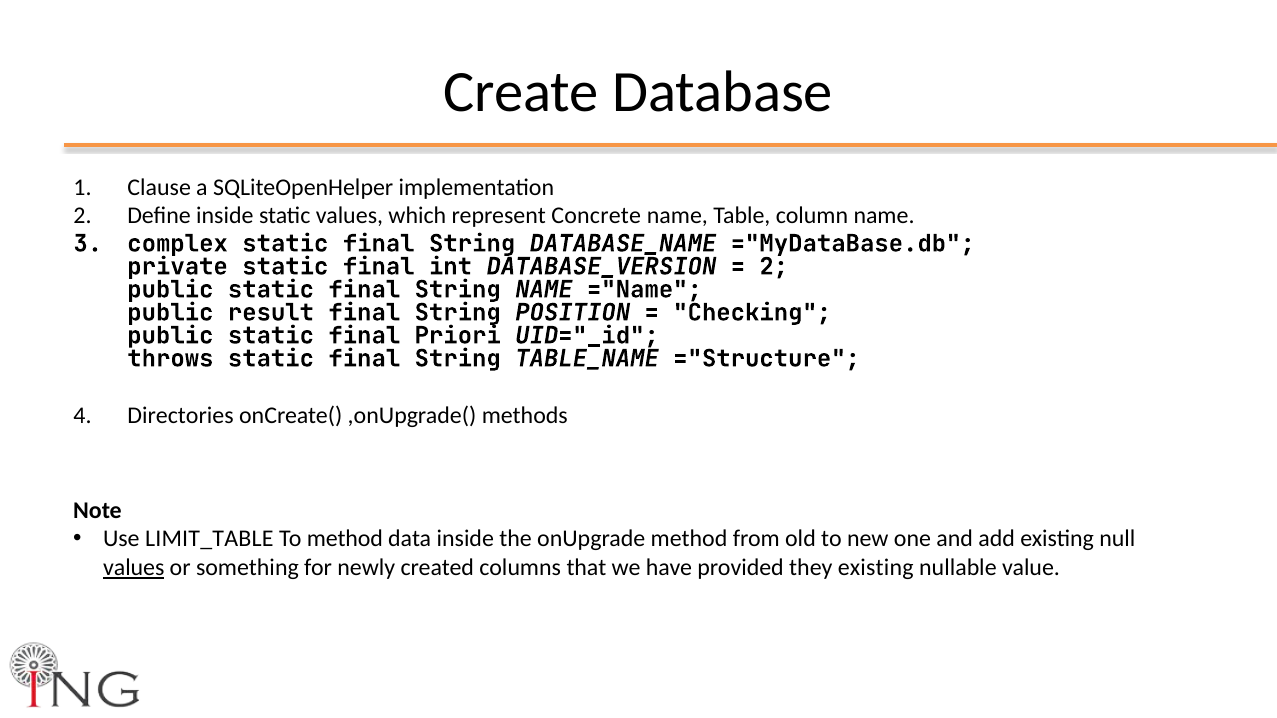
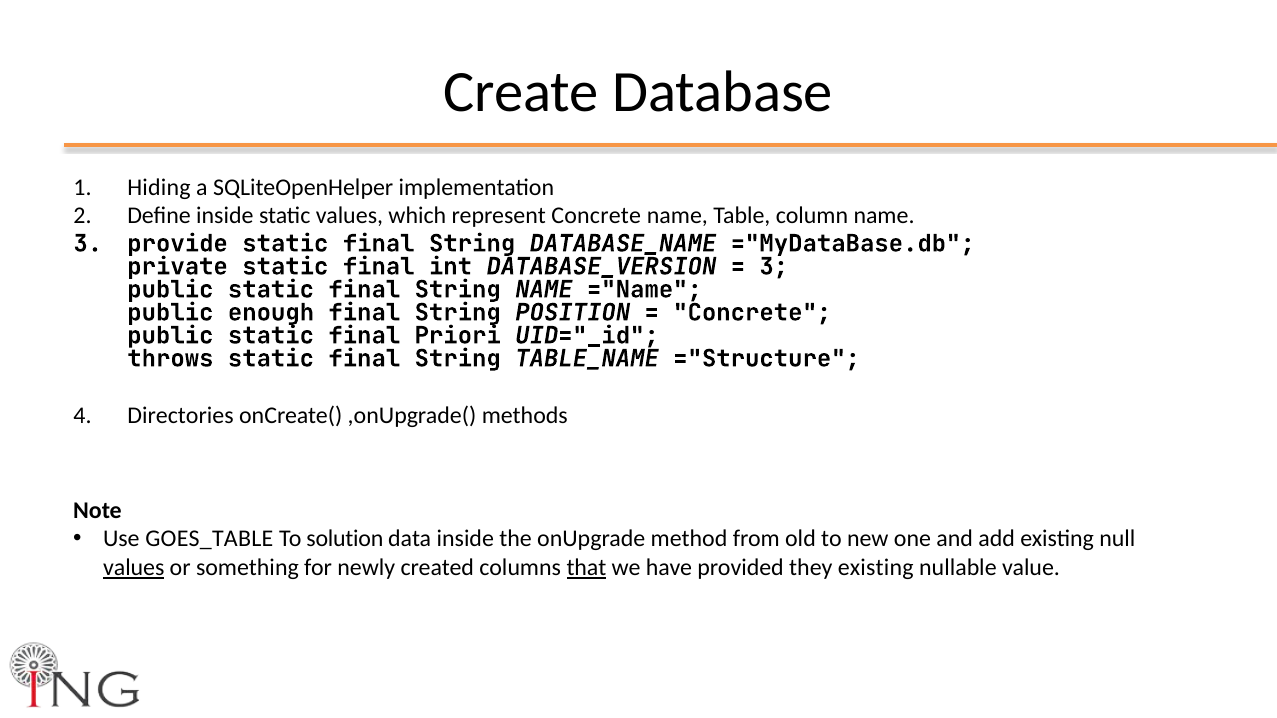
Clause: Clause -> Hiding (159, 187)
complex: complex -> provide (178, 244)
2: 2 -> 3 (774, 267)
result: result -> enough (271, 313)
Checking: Checking -> Concrete (752, 313)
LIMIT_TABLE: LIMIT_TABLE -> GOES_TABLE (209, 539)
To method: method -> solution (345, 539)
that underline: none -> present (586, 568)
